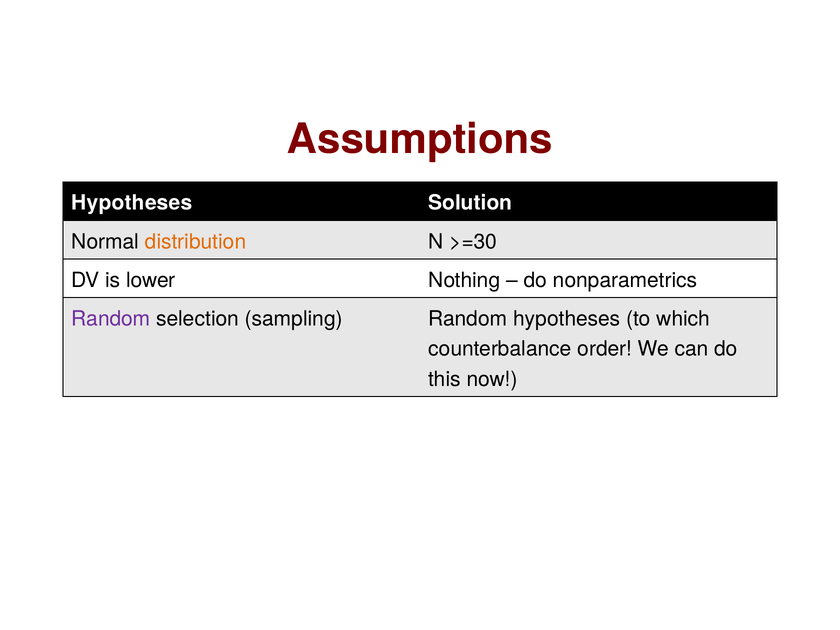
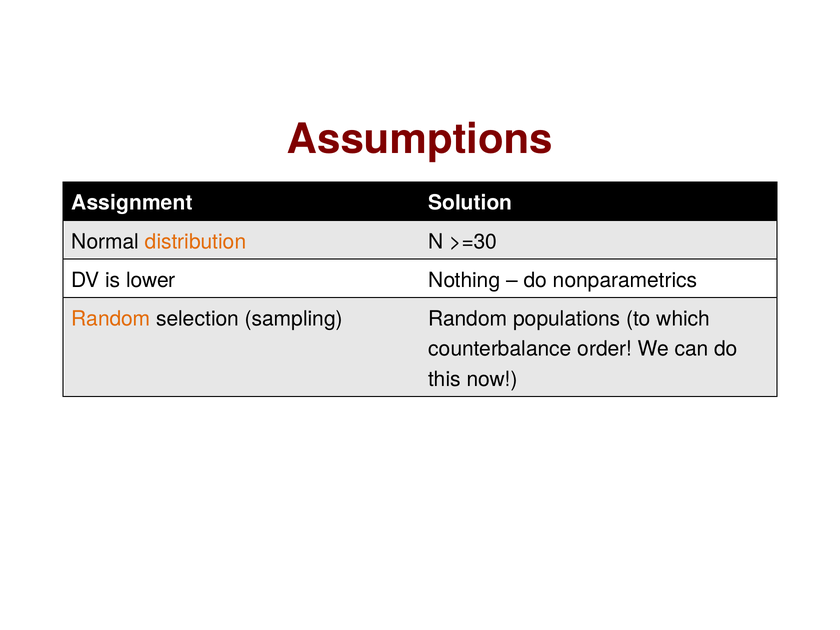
Hypotheses: Hypotheses -> Assignment (132, 203)
Random colour: purple -> orange (111, 319)
Random hypotheses: hypotheses -> populations (567, 319)
